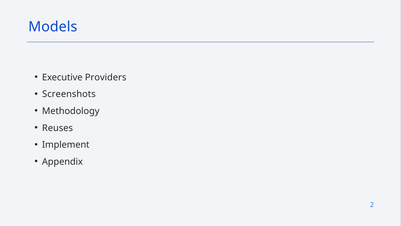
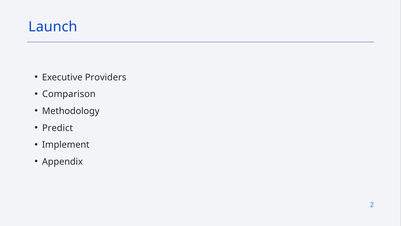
Models: Models -> Launch (53, 27)
Screenshots: Screenshots -> Comparison (69, 94)
Reuses: Reuses -> Predict (58, 128)
